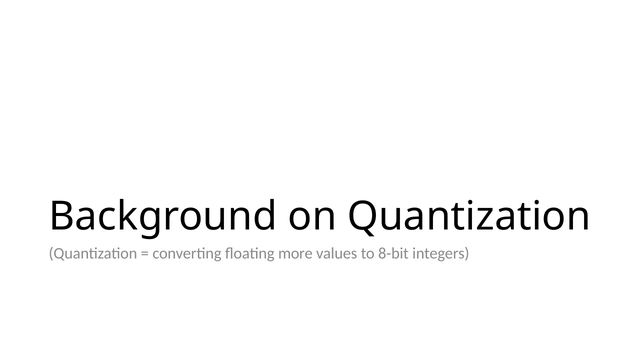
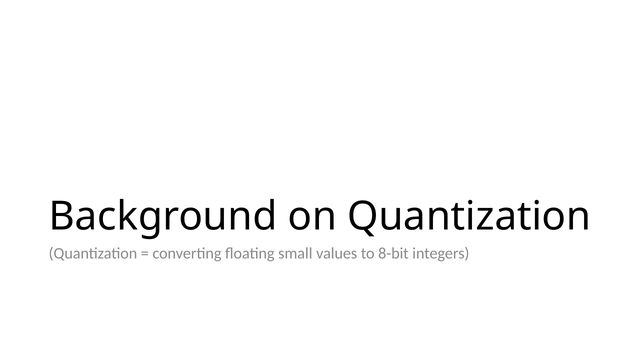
more: more -> small (295, 253)
